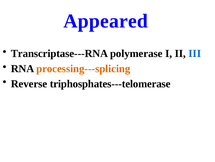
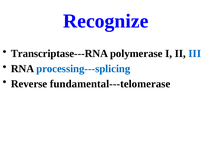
Appeared: Appeared -> Recognize (106, 21)
processing---splicing colour: orange -> blue (83, 68)
triphosphates---telomerase: triphosphates---telomerase -> fundamental---telomerase (110, 83)
